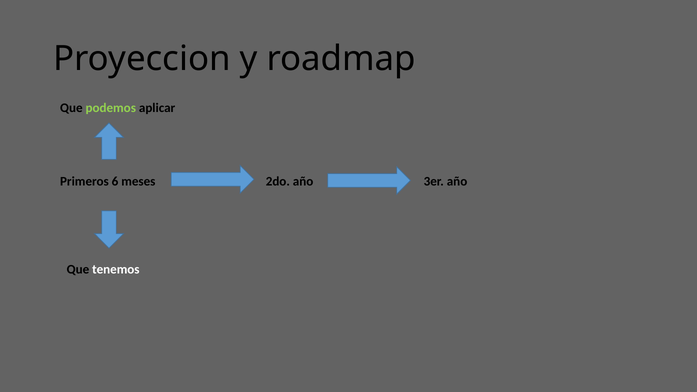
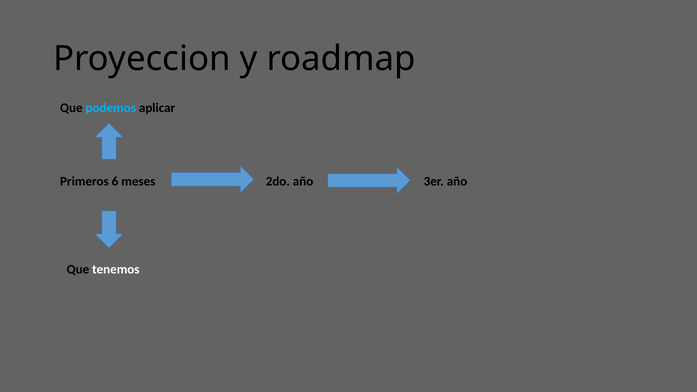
podemos colour: light green -> light blue (111, 108)
